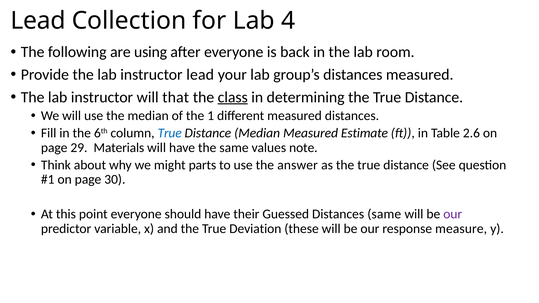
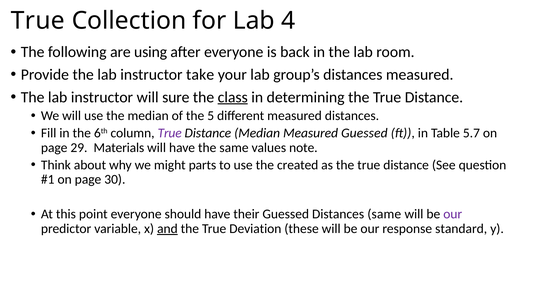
Lead: Lead -> True (38, 21)
instructor lead: lead -> take (200, 75)
that: that -> sure (176, 97)
1: 1 -> 5 (211, 116)
True colour: blue -> purple (170, 133)
Measured Estimate: Estimate -> Guessed (364, 133)
2.6: 2.6 -> 5.7 (471, 133)
answer: answer -> created (298, 165)
and underline: none -> present (167, 229)
measure: measure -> standard (461, 229)
